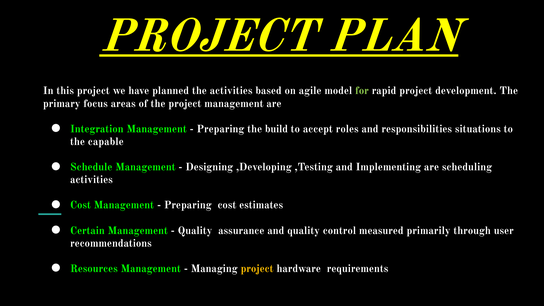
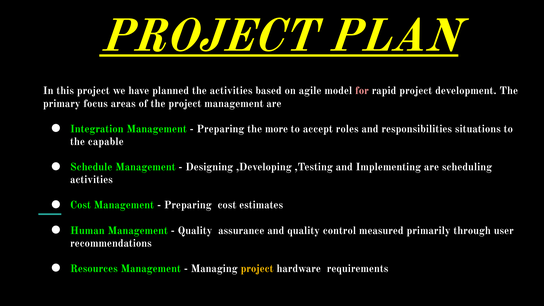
for colour: light green -> pink (362, 91)
build: build -> more (276, 129)
Certain: Certain -> Human (87, 231)
